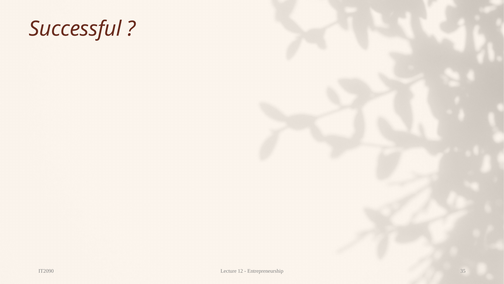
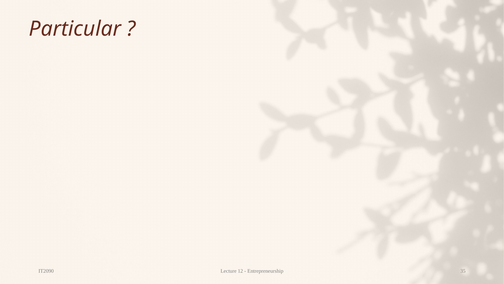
Successful: Successful -> Particular (75, 29)
